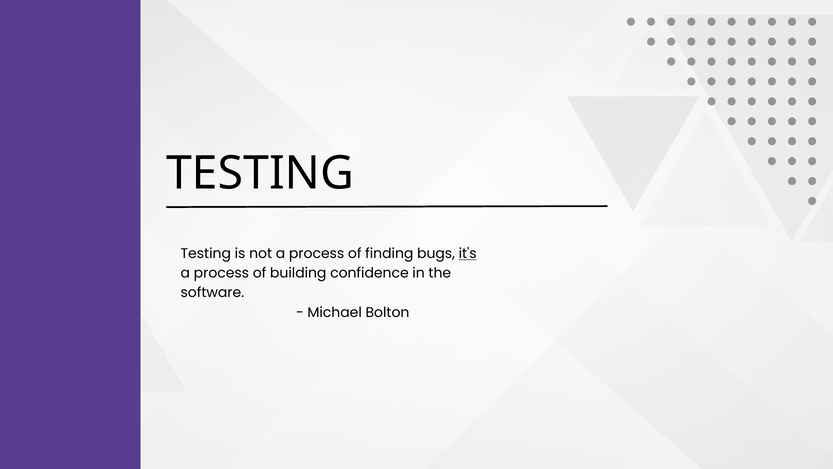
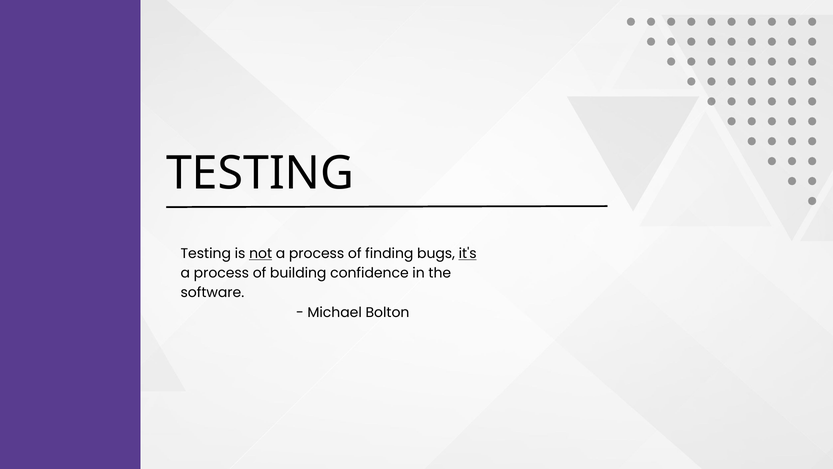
not underline: none -> present (261, 253)
